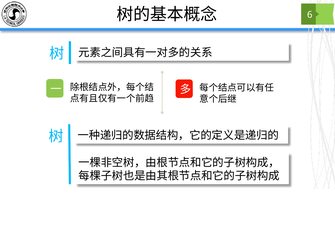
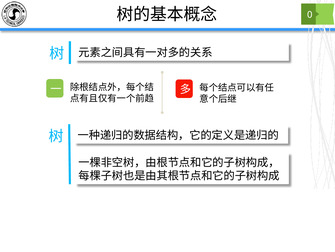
6: 6 -> 0 (310, 15)
